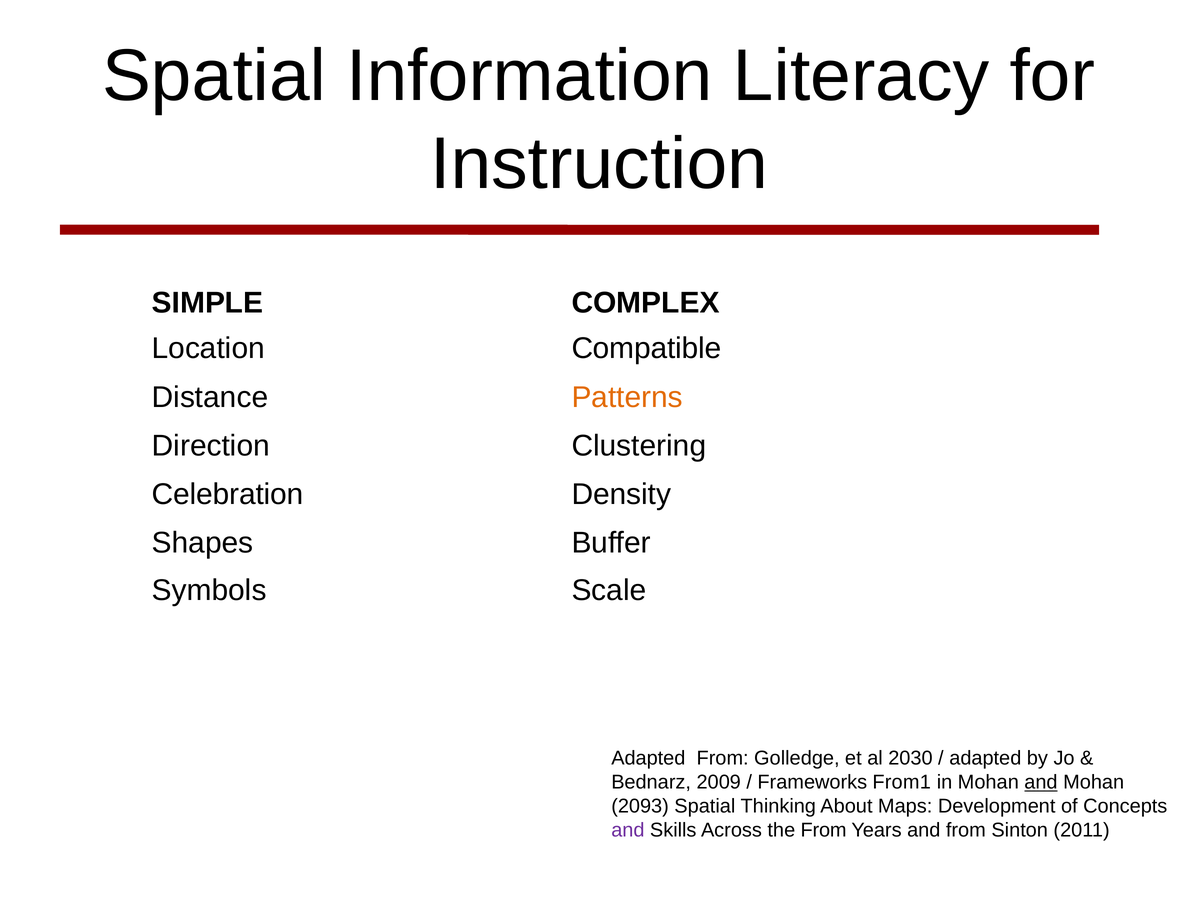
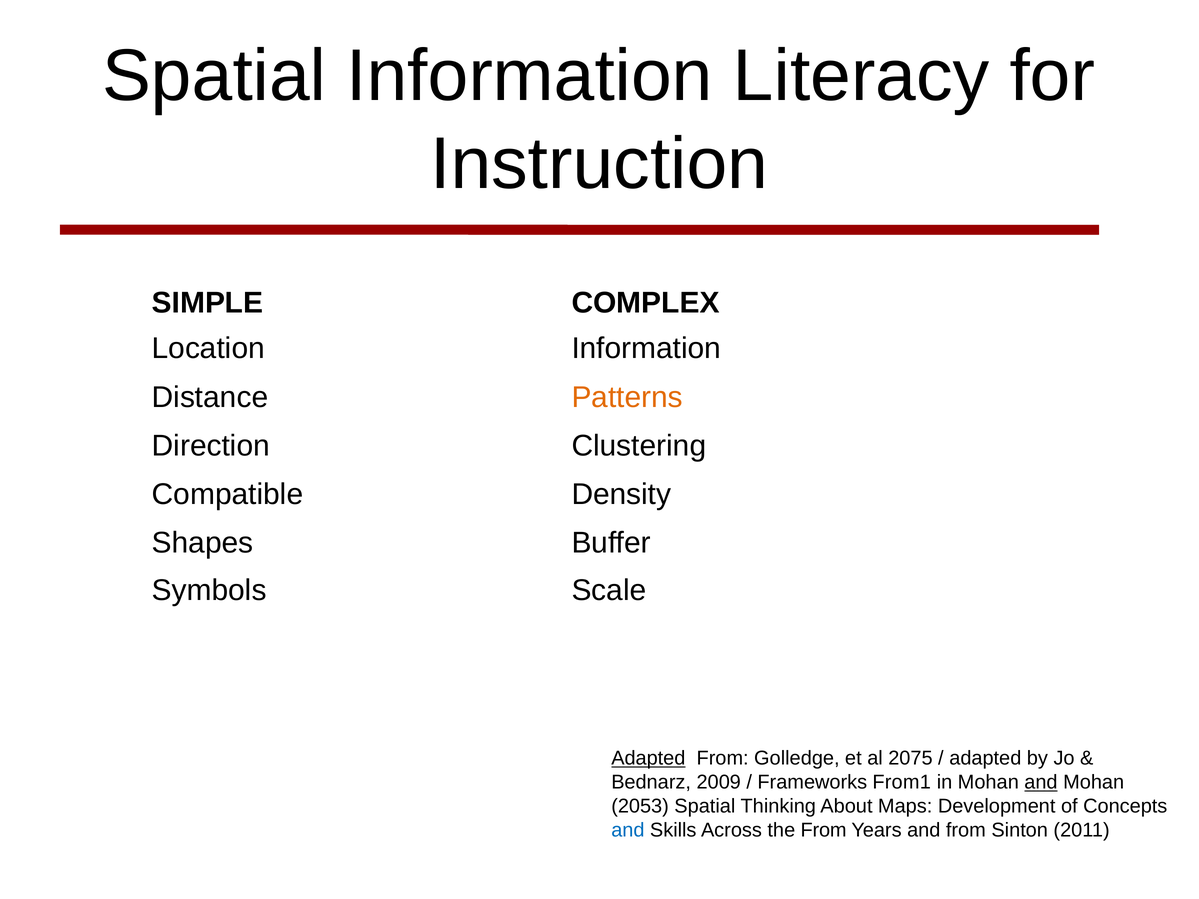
Location Compatible: Compatible -> Information (646, 349)
Celebration: Celebration -> Compatible (228, 495)
Adapted underline: none -> present (648, 759)
2030: 2030 -> 2075 (910, 759)
2093: 2093 -> 2053 (640, 807)
and colour: purple -> blue (628, 831)
